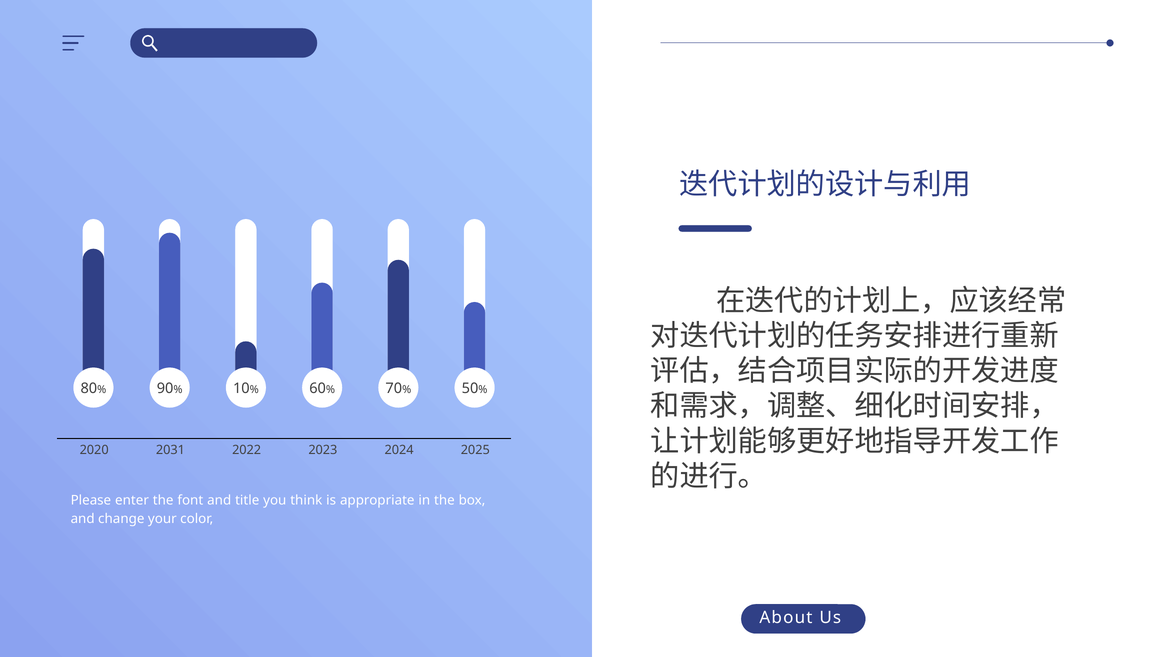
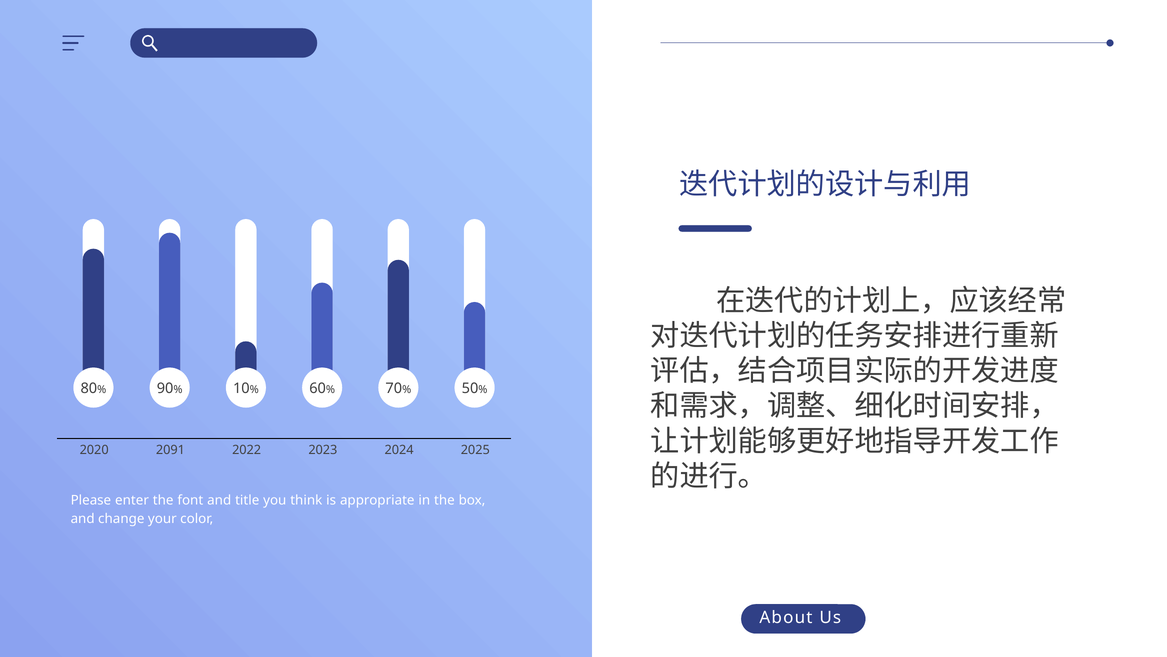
2031: 2031 -> 2091 (170, 450)
